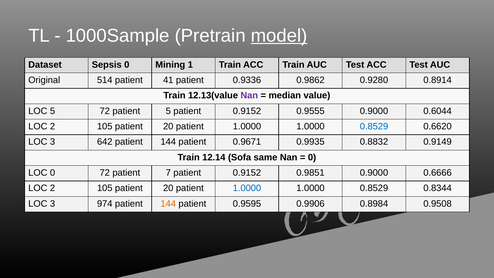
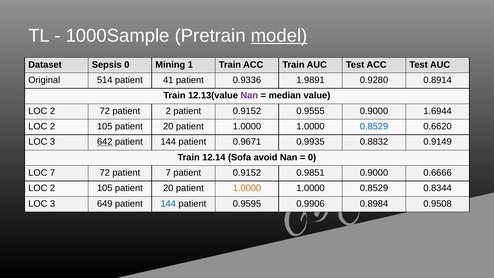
0.9862: 0.9862 -> 1.9891 (310, 80)
5: 5 -> 2 (53, 111)
patient 5: 5 -> 2 (168, 111)
0.6044: 0.6044 -> 1.6944 (438, 111)
642 underline: none -> present (105, 142)
same: same -> avoid (266, 157)
LOC 0: 0 -> 7 (53, 173)
1.0000 colour: blue -> orange (247, 188)
974: 974 -> 649 (105, 204)
144 colour: orange -> blue (168, 204)
